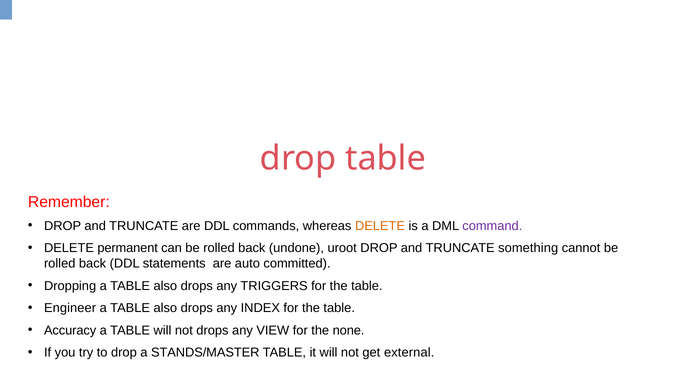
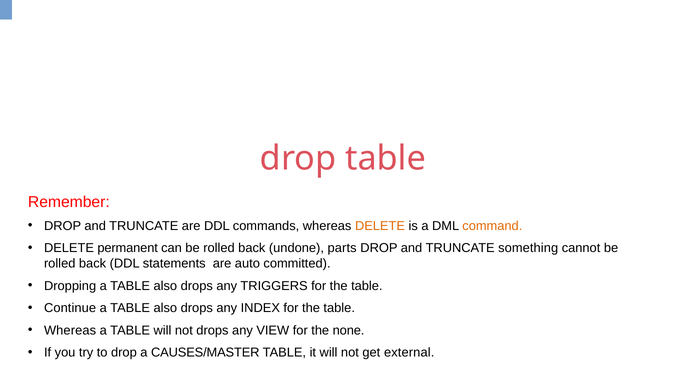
command colour: purple -> orange (492, 226)
uroot: uroot -> parts (342, 248)
Engineer: Engineer -> Continue (70, 308)
Accuracy: Accuracy -> Whereas (70, 330)
STANDS/MASTER: STANDS/MASTER -> CAUSES/MASTER (205, 353)
